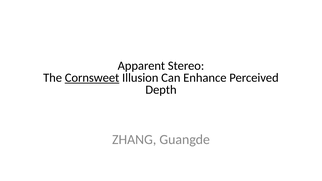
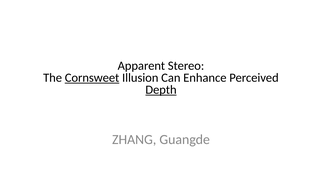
Depth underline: none -> present (161, 90)
